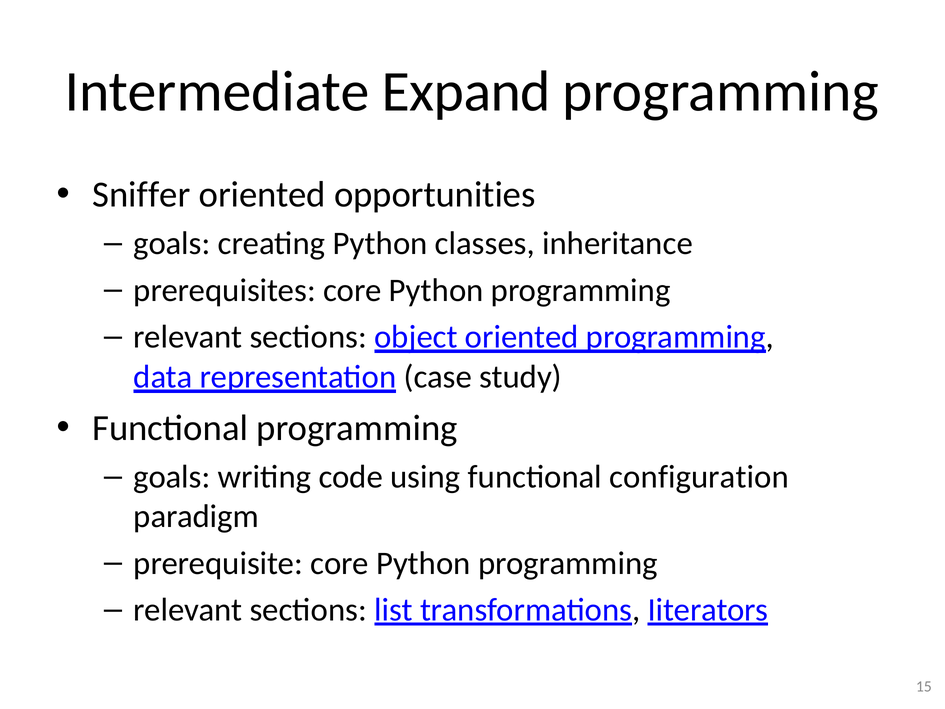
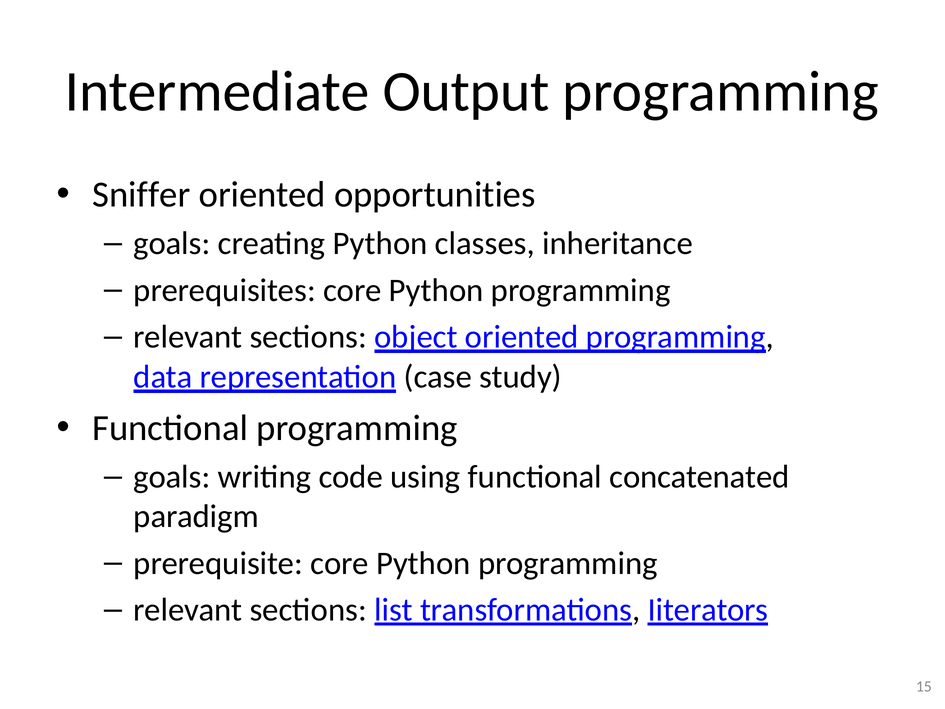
Expand: Expand -> Output (466, 91)
configuration: configuration -> concatenated (699, 477)
